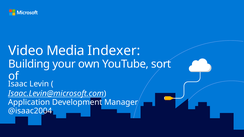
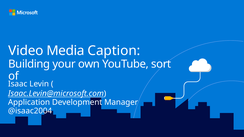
Indexer: Indexer -> Caption (114, 51)
